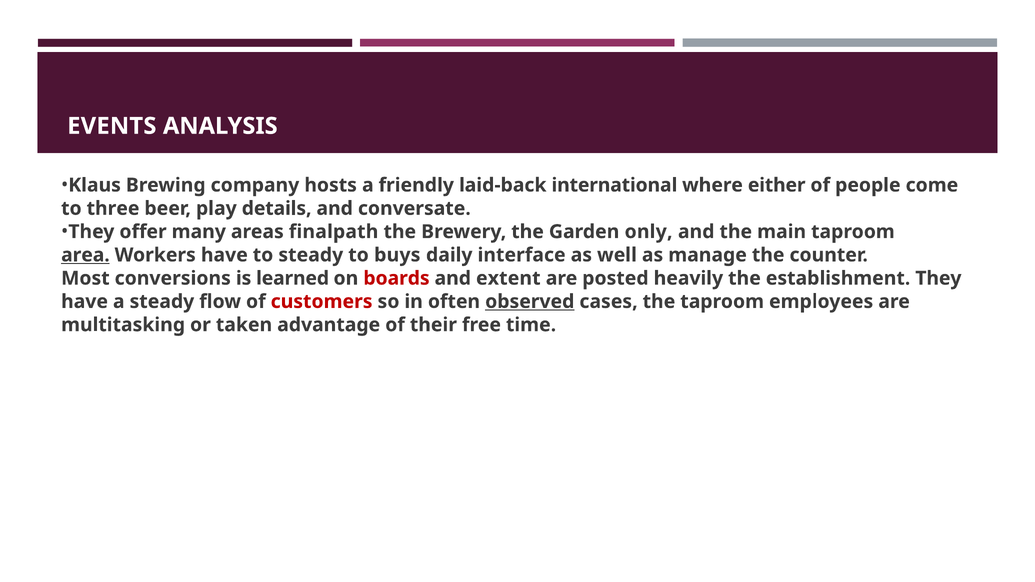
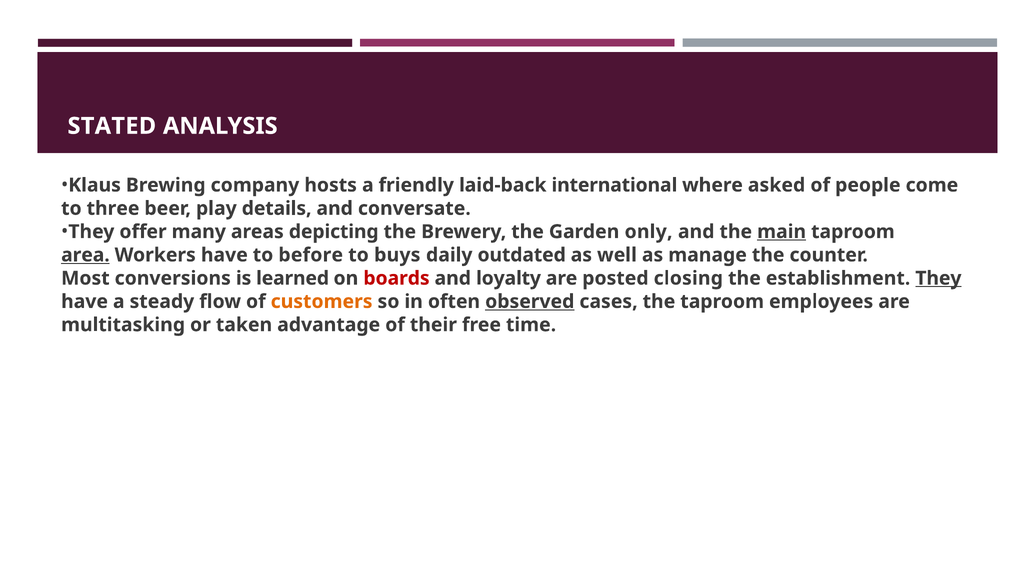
EVENTS: EVENTS -> STATED (112, 126)
either: either -> asked (777, 185)
finalpath: finalpath -> depicting (334, 232)
main underline: none -> present (782, 232)
to steady: steady -> before (311, 255)
interface: interface -> outdated (522, 255)
extent: extent -> loyalty (508, 278)
heavily: heavily -> closing (688, 278)
They underline: none -> present (938, 278)
customers colour: red -> orange (322, 302)
